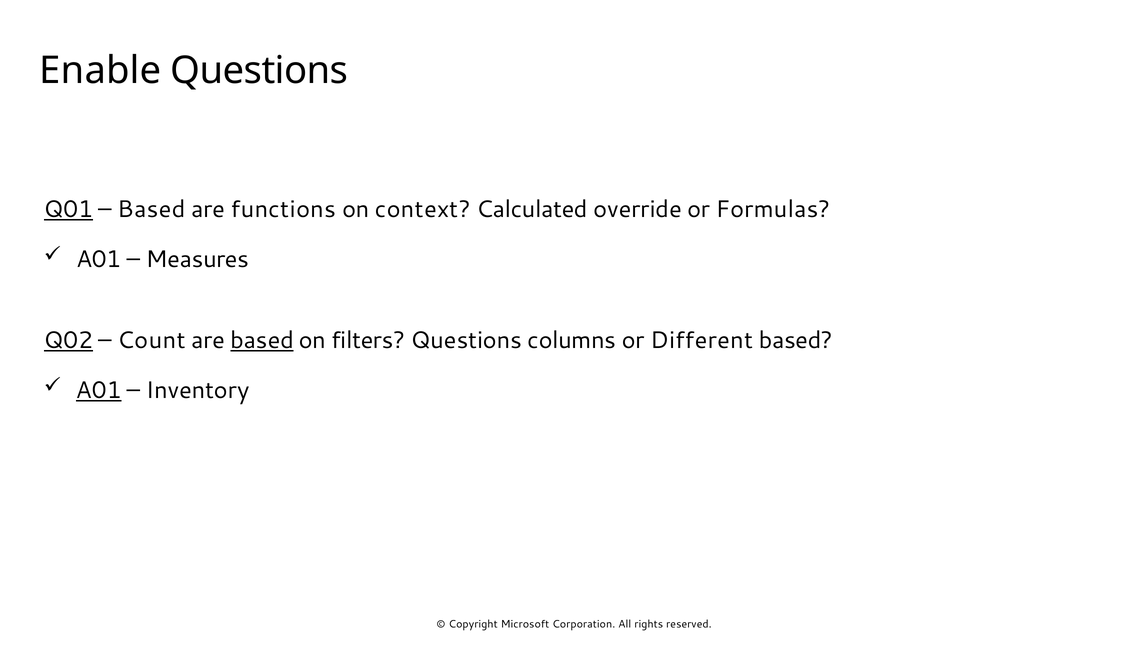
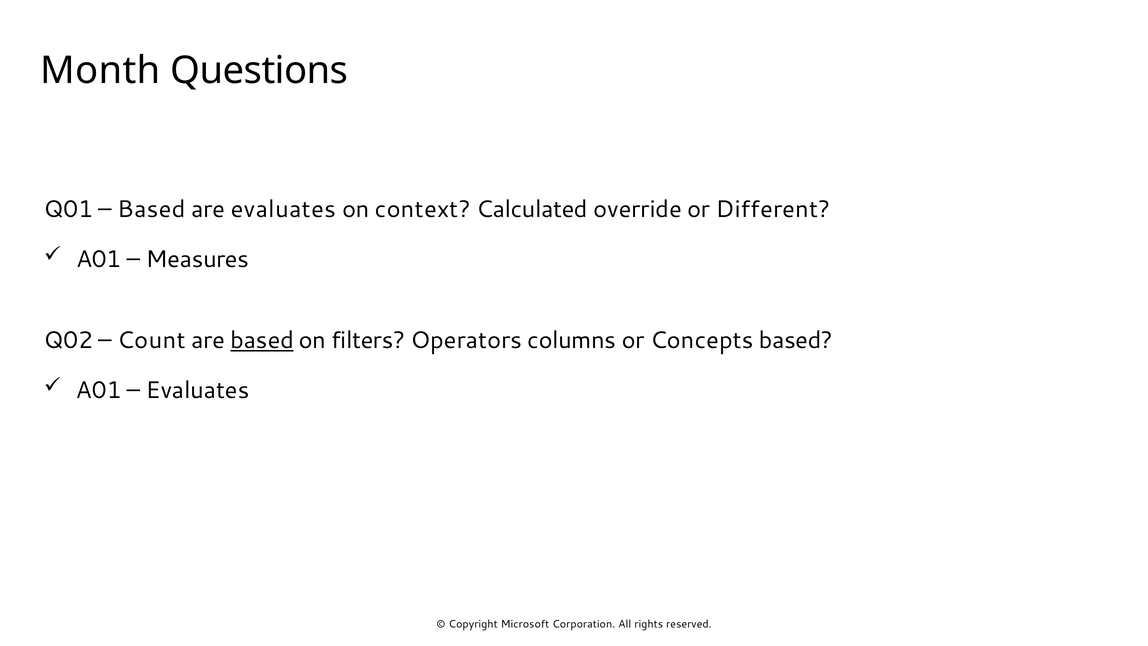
Enable: Enable -> Month (100, 71)
Q01 underline: present -> none (69, 209)
are functions: functions -> evaluates (283, 209)
Formulas: Formulas -> Different (773, 209)
Q02 underline: present -> none (69, 340)
filters Questions: Questions -> Operators (466, 340)
Different: Different -> Concepts (702, 340)
A01 underline: present -> none (99, 390)
Inventory: Inventory -> Evaluates (198, 390)
